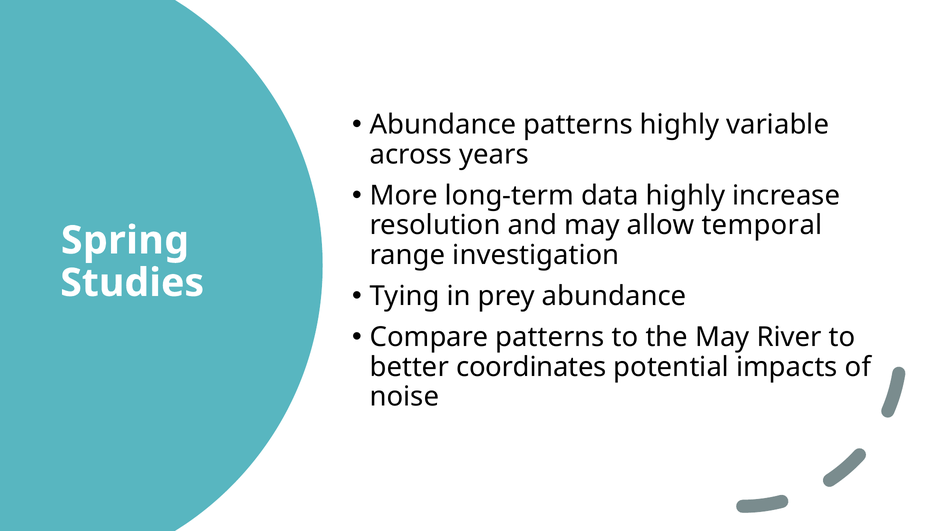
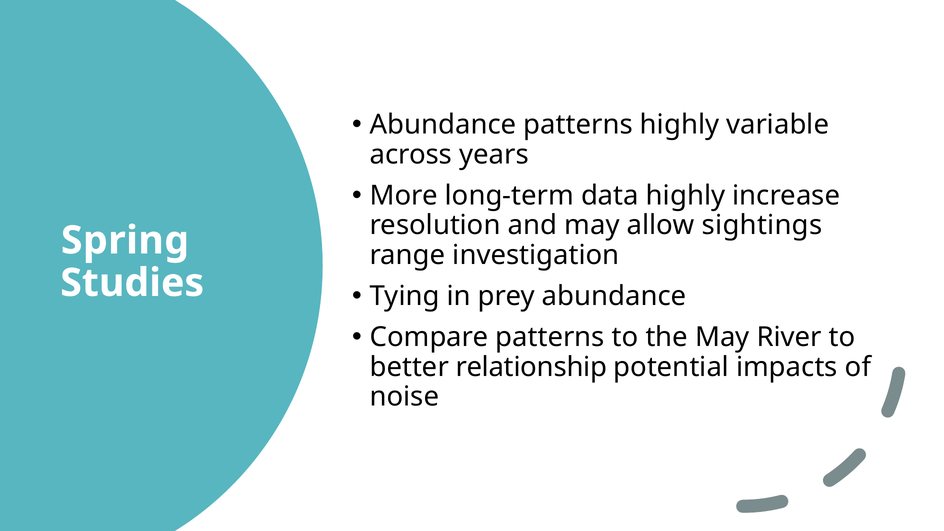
temporal: temporal -> sightings (762, 225)
coordinates: coordinates -> relationship (531, 367)
